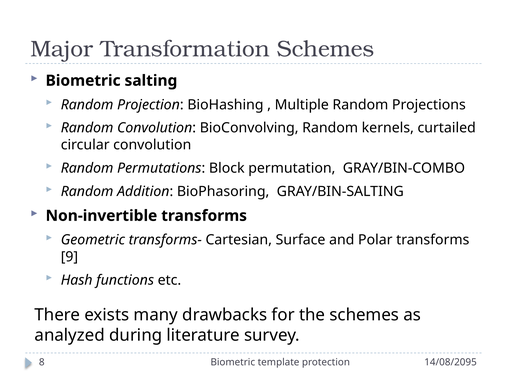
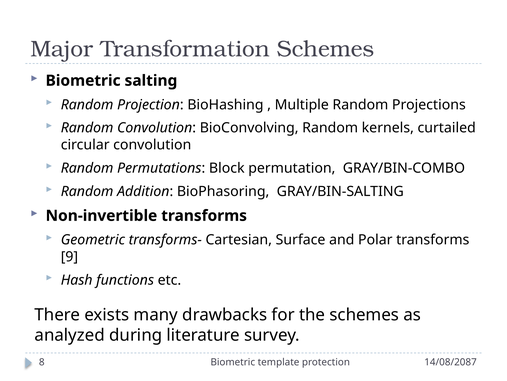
14/08/2095: 14/08/2095 -> 14/08/2087 (451, 362)
